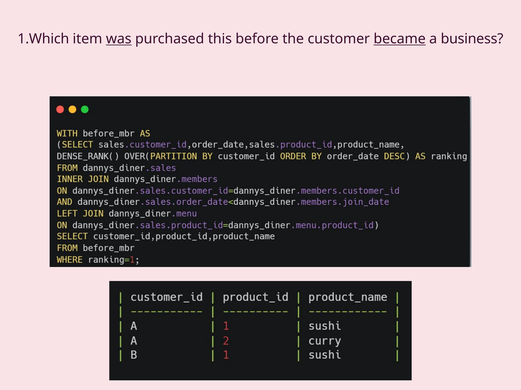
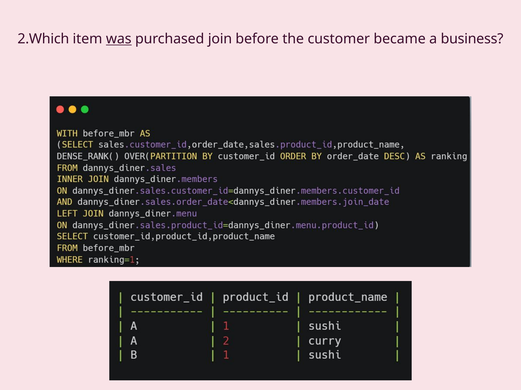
1.Which: 1.Which -> 2.Which (43, 39)
this: this -> join (220, 39)
became underline: present -> none (400, 39)
